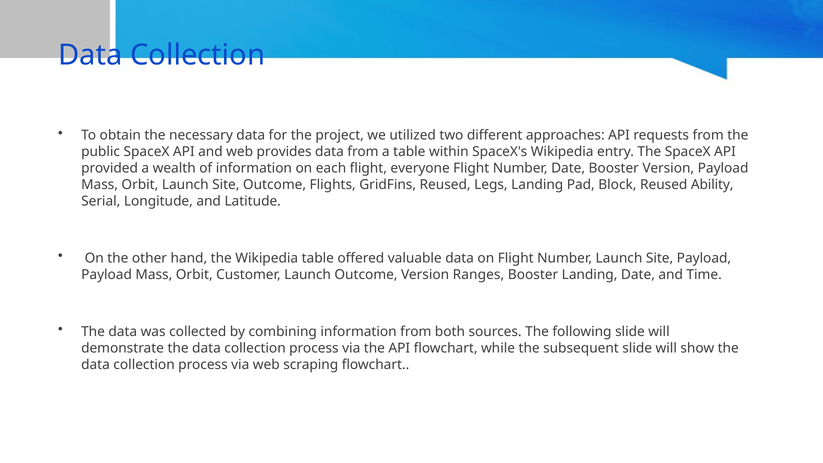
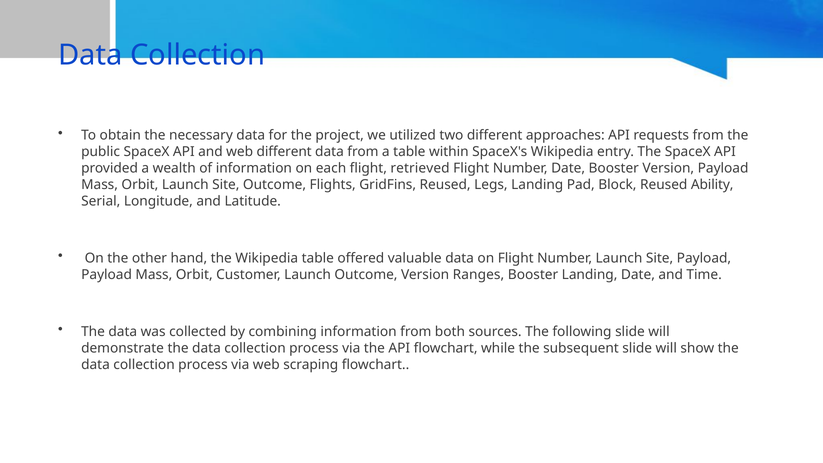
web provides: provides -> different (284, 152)
everyone: everyone -> retrieved (420, 168)
